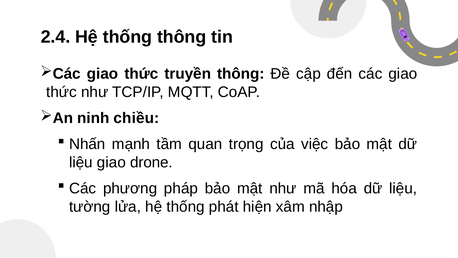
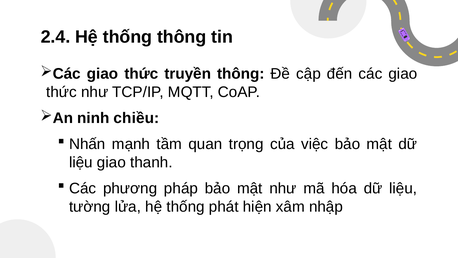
drone: drone -> thanh (151, 162)
